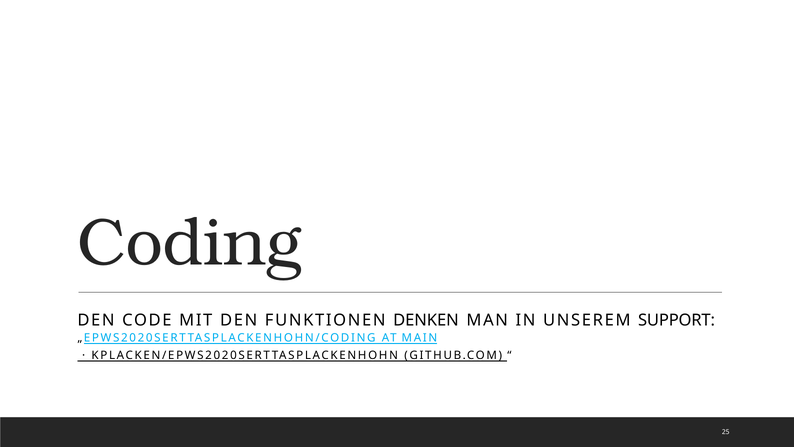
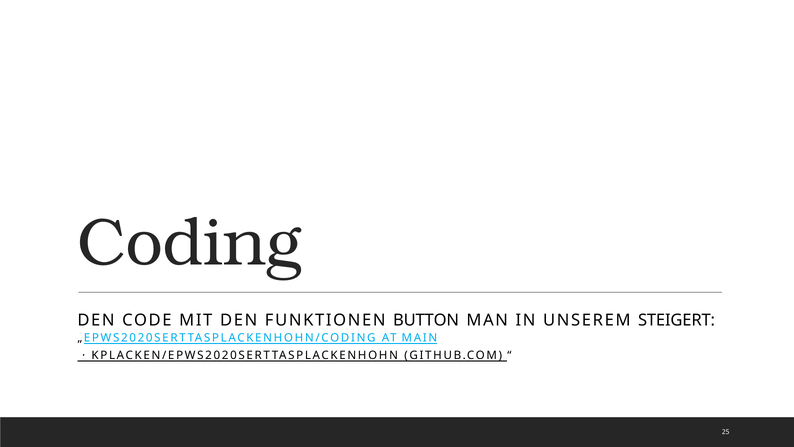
DENKEN: DENKEN -> BUTTON (426, 320)
SUPPORT: SUPPORT -> STEIGERT (677, 320)
